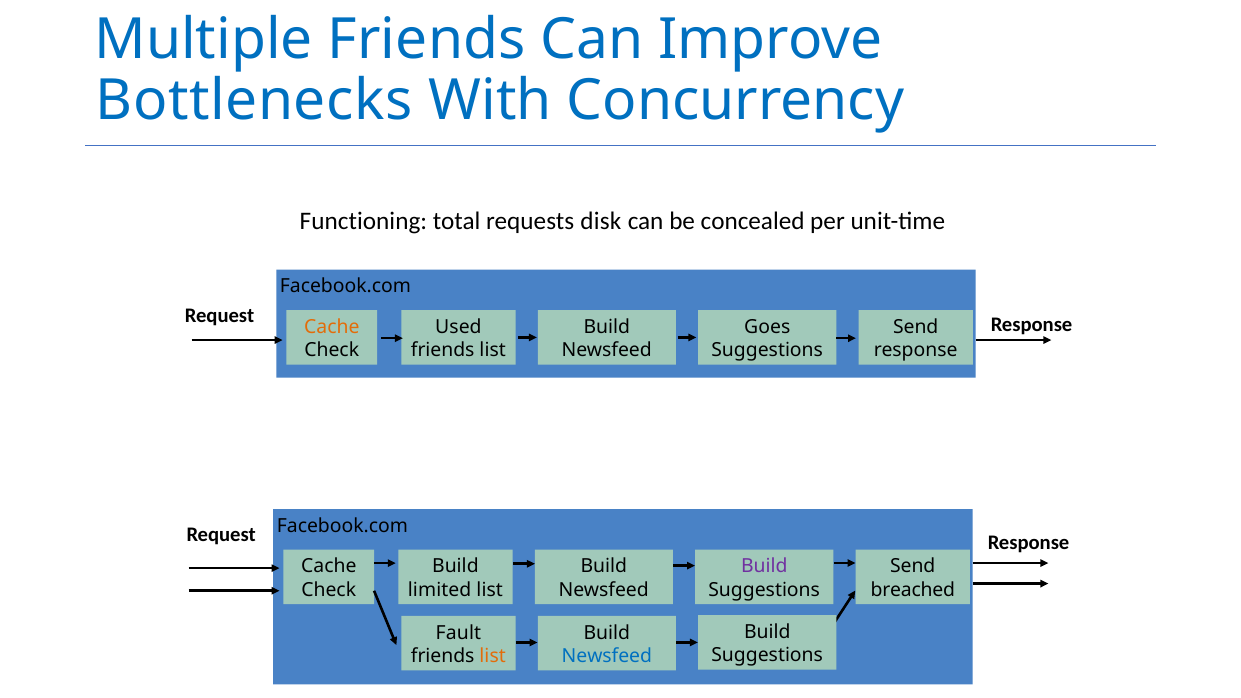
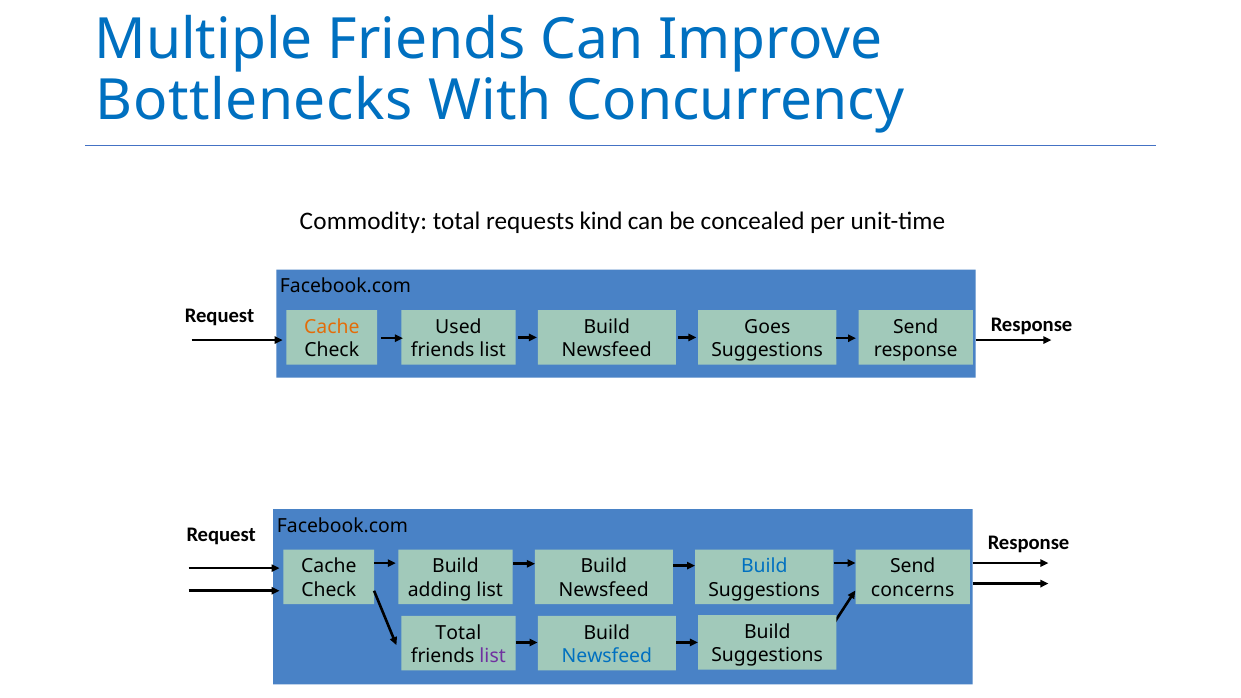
Functioning: Functioning -> Commodity (363, 221)
disk: disk -> kind (601, 221)
Build colour: purple -> blue (764, 567)
limited: limited -> adding (440, 590)
breached: breached -> concerns (913, 590)
Fault: Fault -> Total (458, 633)
list colour: orange -> purple (493, 656)
